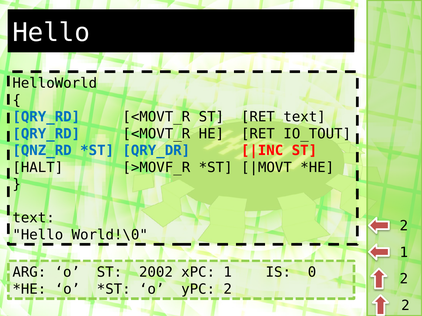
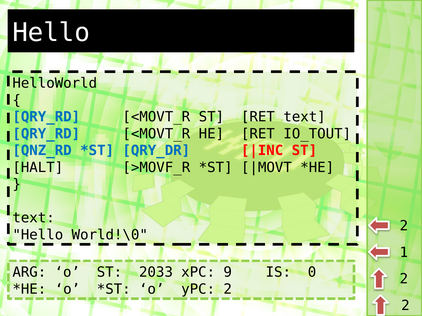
2002: 2002 -> 2033 (156, 273)
xPC 1: 1 -> 9 (228, 273)
